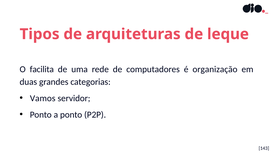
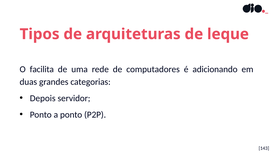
organização: organização -> adicionando (215, 69)
Vamos: Vamos -> Depois (43, 98)
